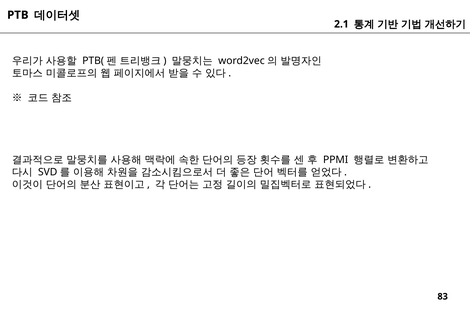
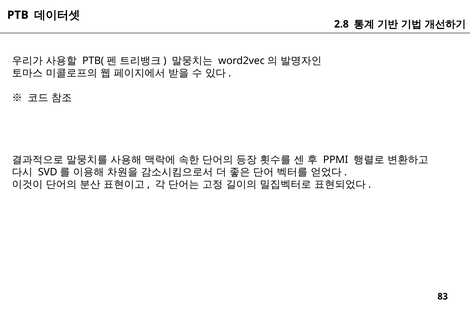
2.1: 2.1 -> 2.8 (341, 24)
